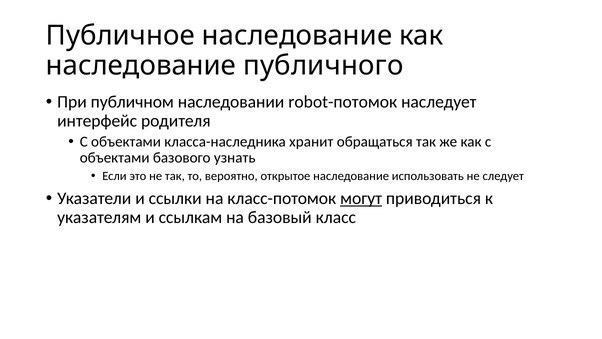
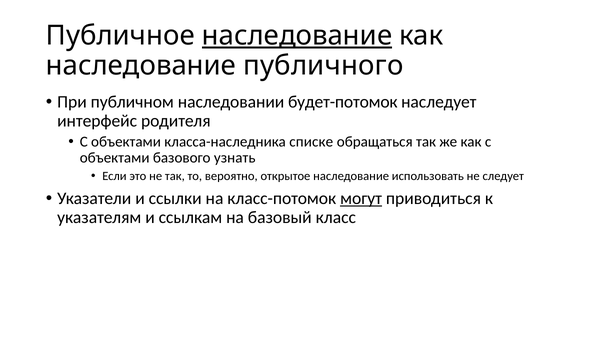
наследование underline: none -> present (297, 36)
robot-потомок: robot-потомок -> будет-потомок (343, 102)
хранит: хранит -> списке (311, 142)
